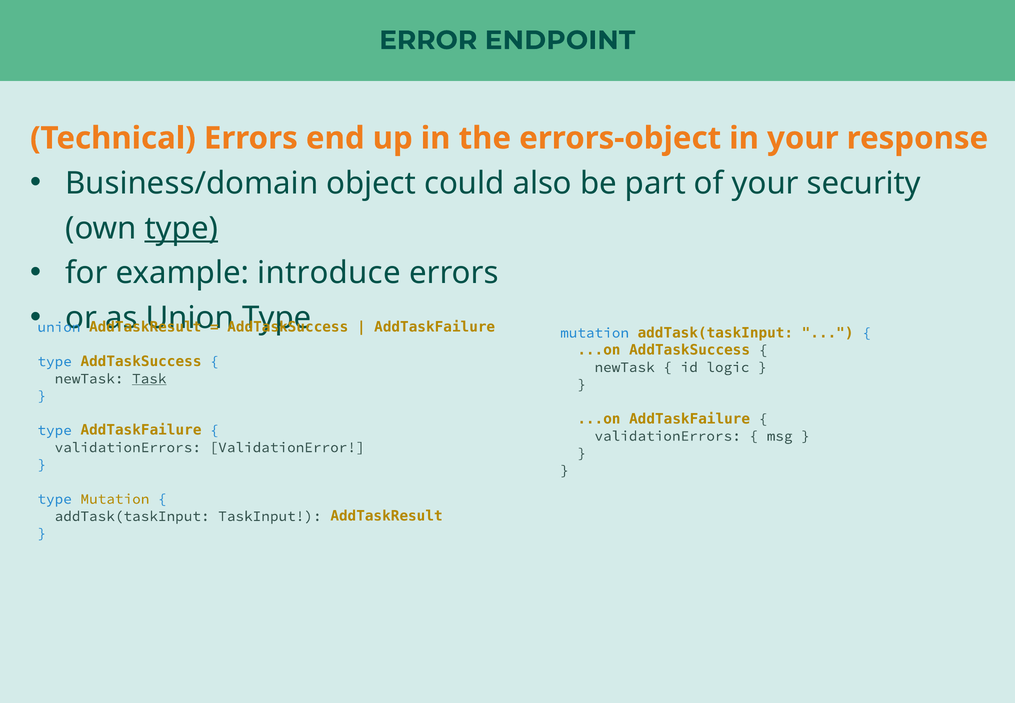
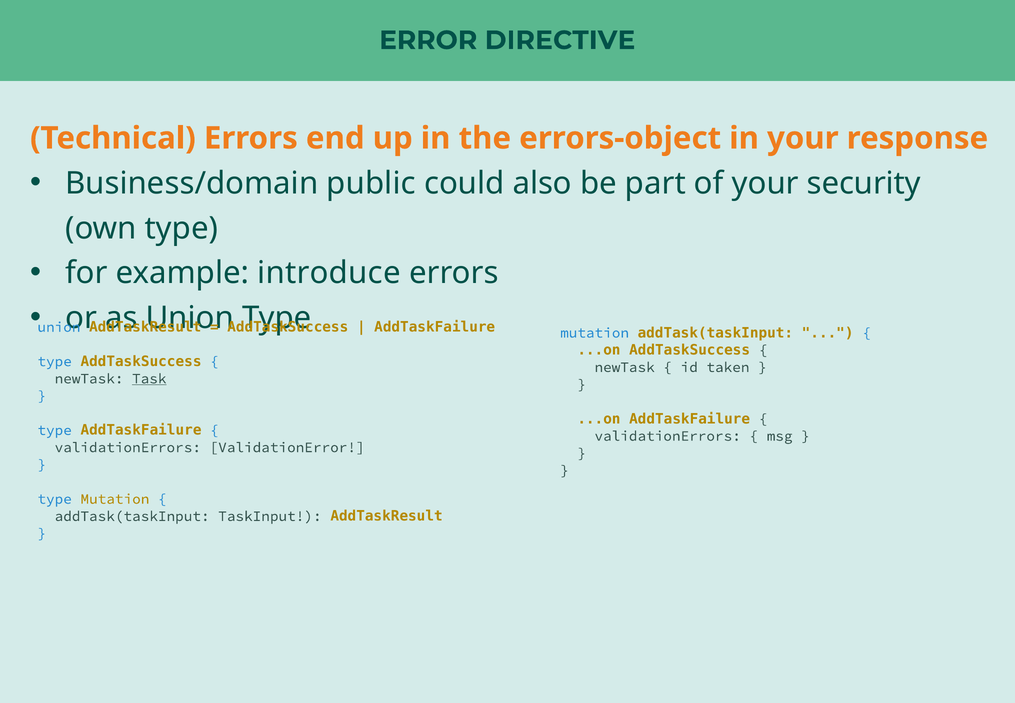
ENDPOINT: ENDPOINT -> DIRECTIVE (560, 40)
object: object -> public (371, 183)
type underline: present -> none (181, 228)
logic: logic -> taken (728, 367)
